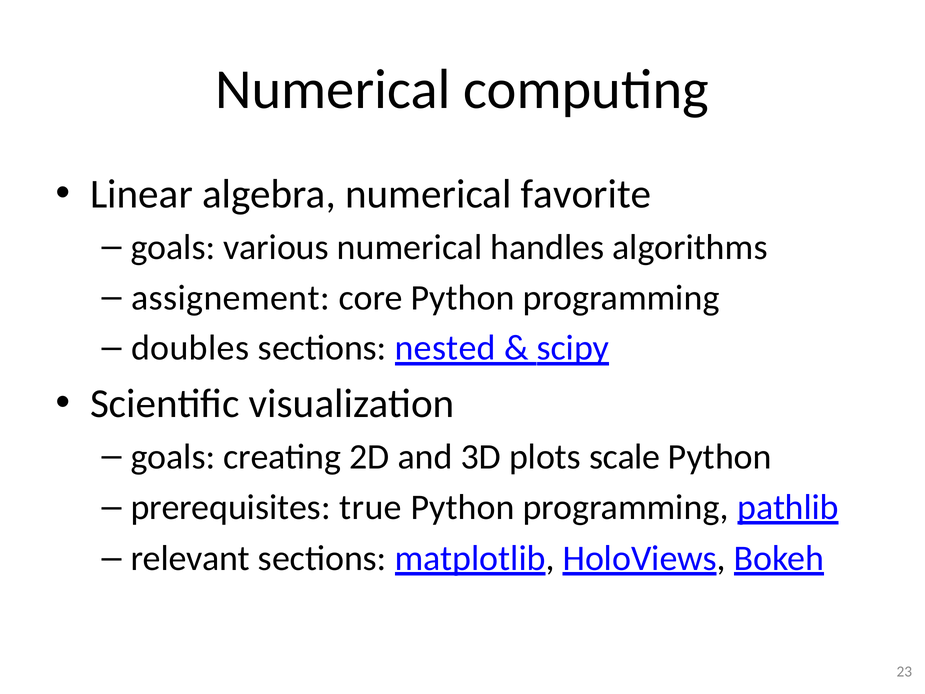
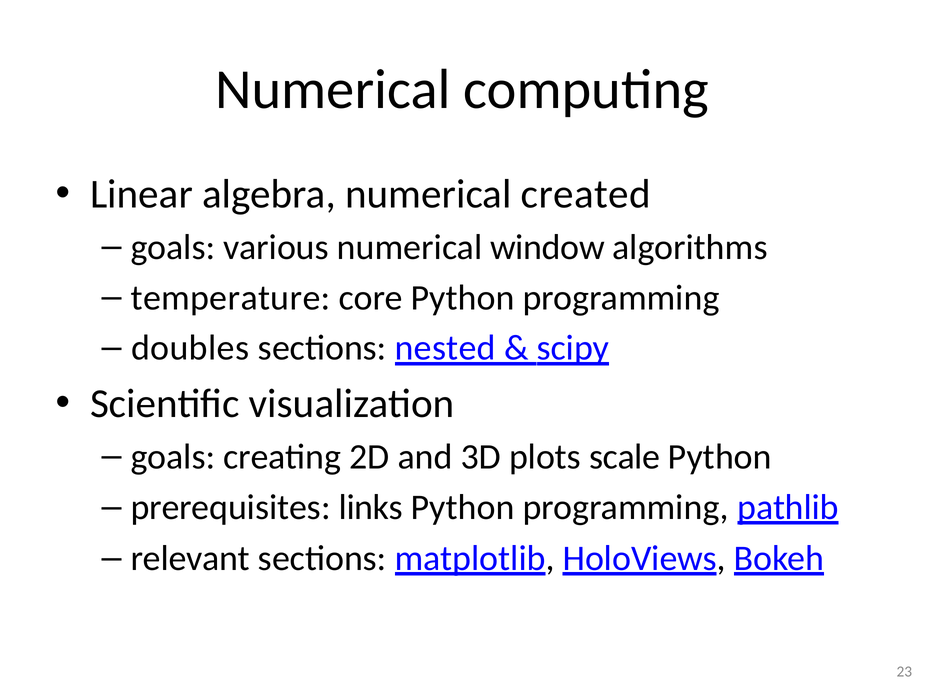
favorite: favorite -> created (586, 194)
handles: handles -> window (547, 247)
assignement: assignement -> temperature (231, 298)
true: true -> links (371, 507)
